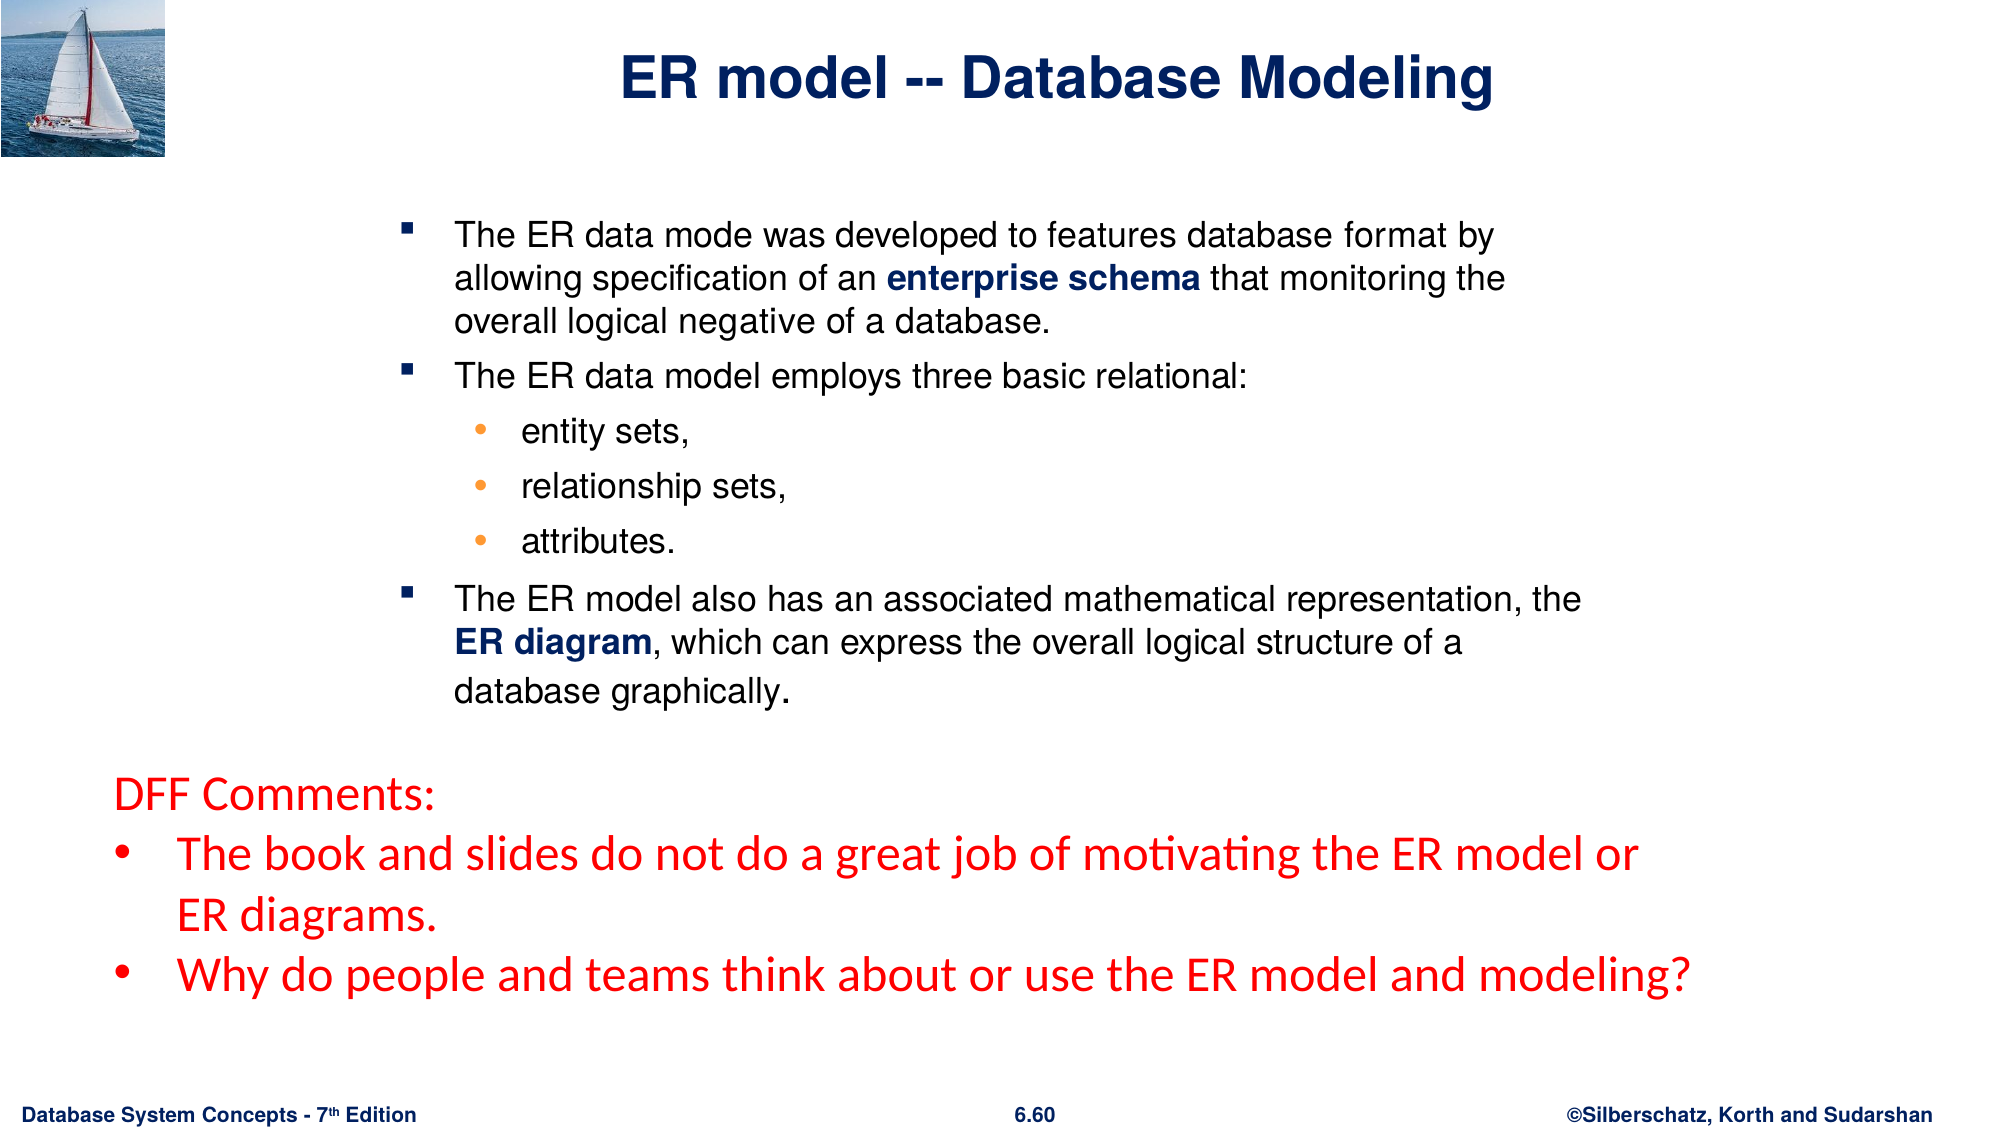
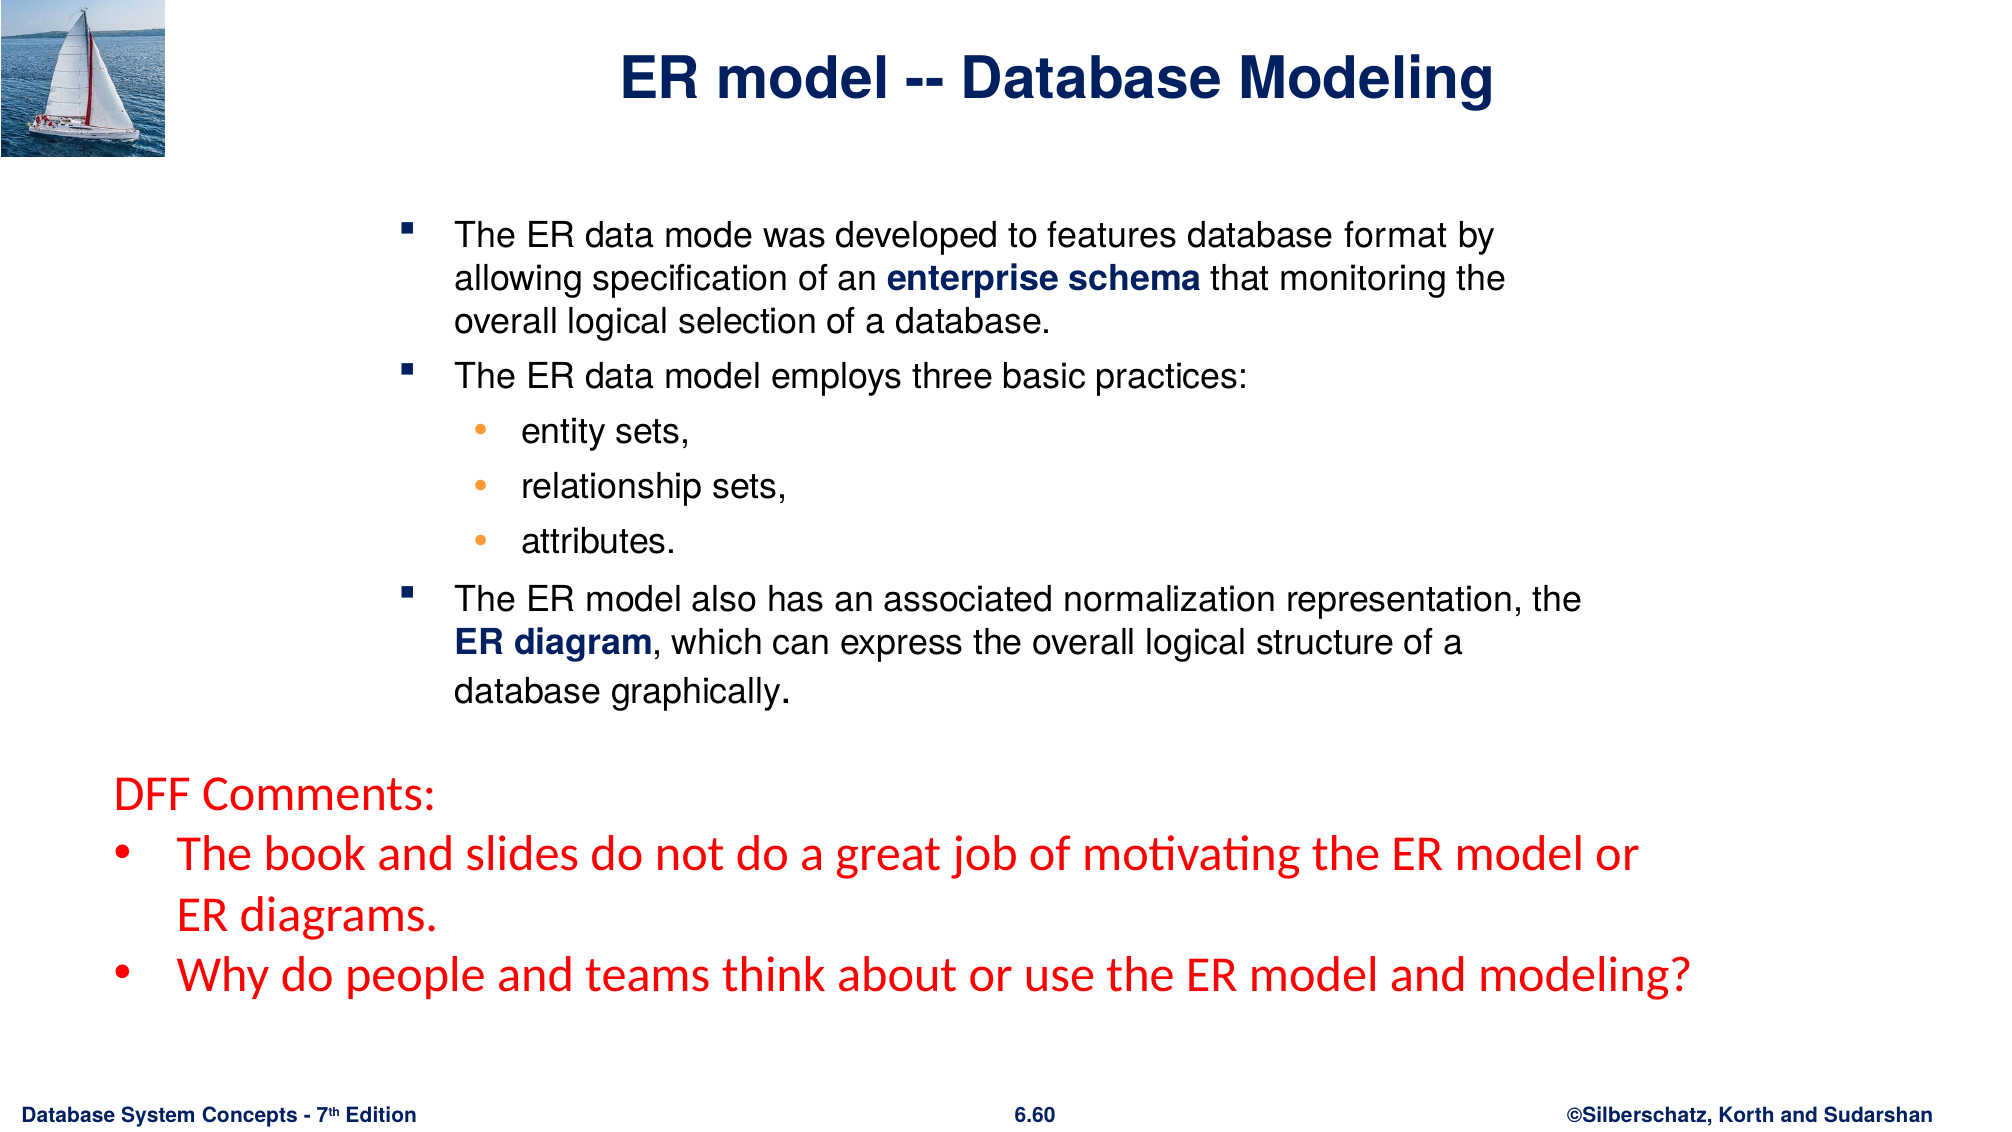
negative: negative -> selection (748, 321)
relational: relational -> practices (1172, 376)
mathematical: mathematical -> normalization (1170, 599)
